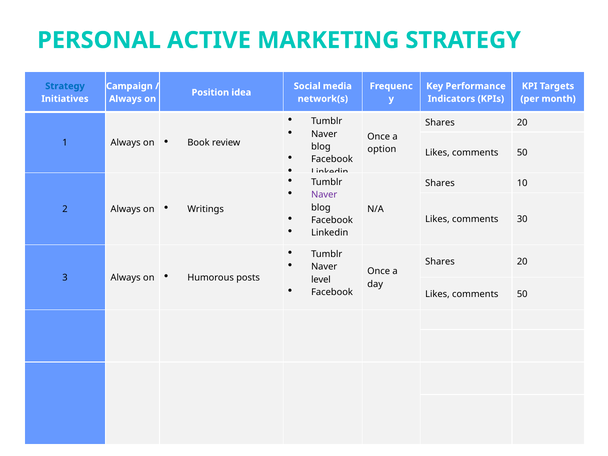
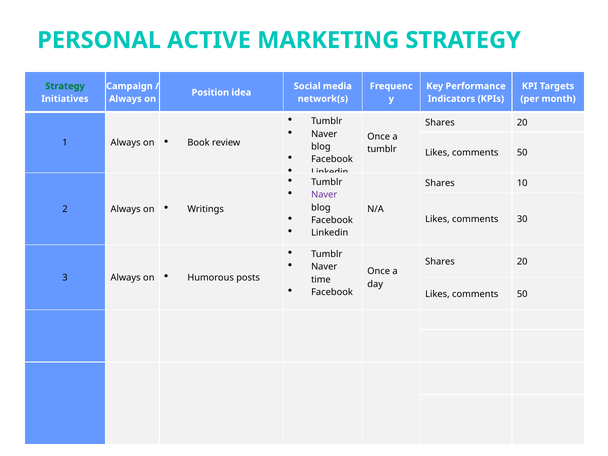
Strategy colour: blue -> green (65, 86)
option: option -> tumblr (382, 149)
level: level -> time (321, 279)
